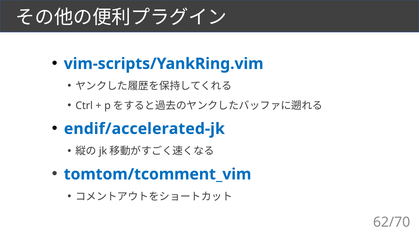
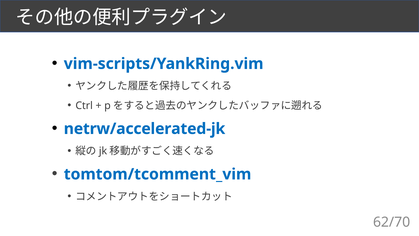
endif/accelerated-jk: endif/accelerated-jk -> netrw/accelerated-jk (144, 129)
